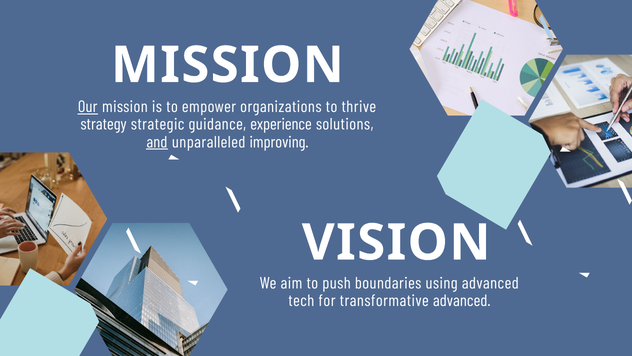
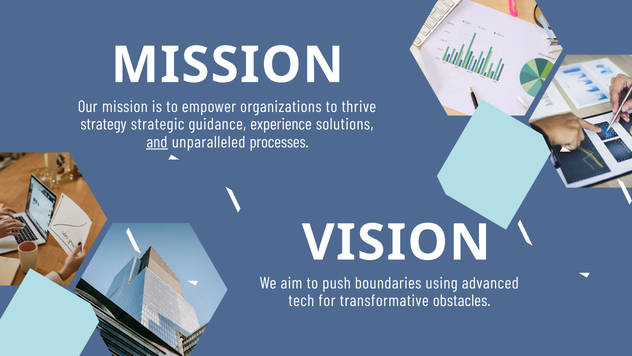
Our underline: present -> none (88, 107)
improving: improving -> processes (279, 142)
transformative advanced: advanced -> obstacles (462, 300)
